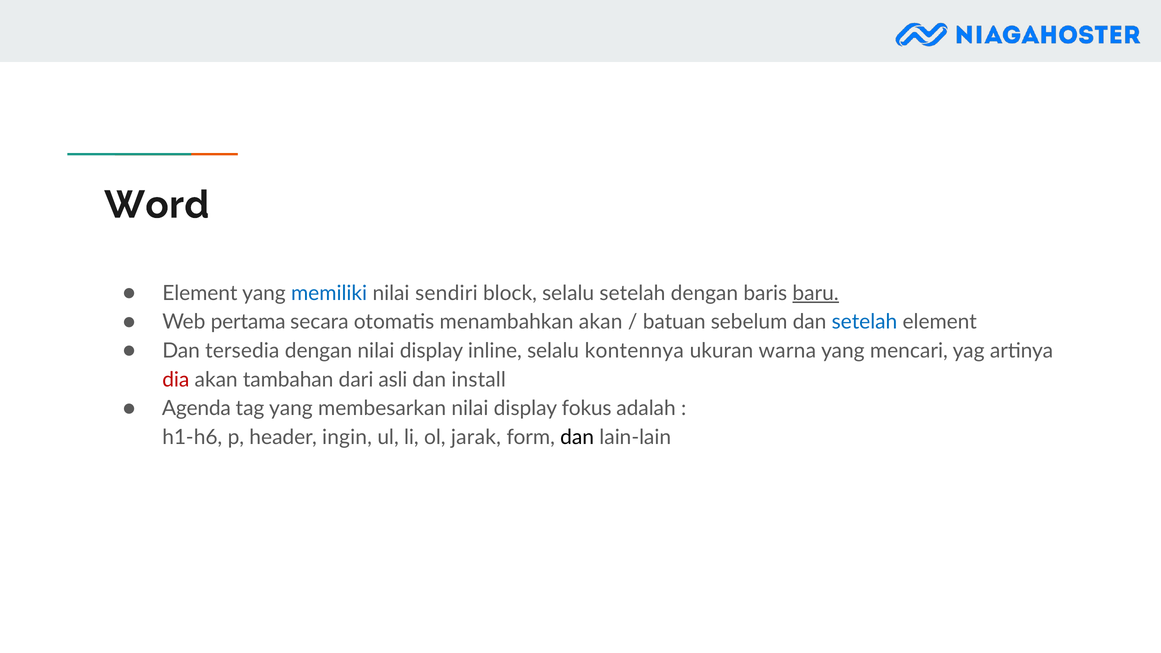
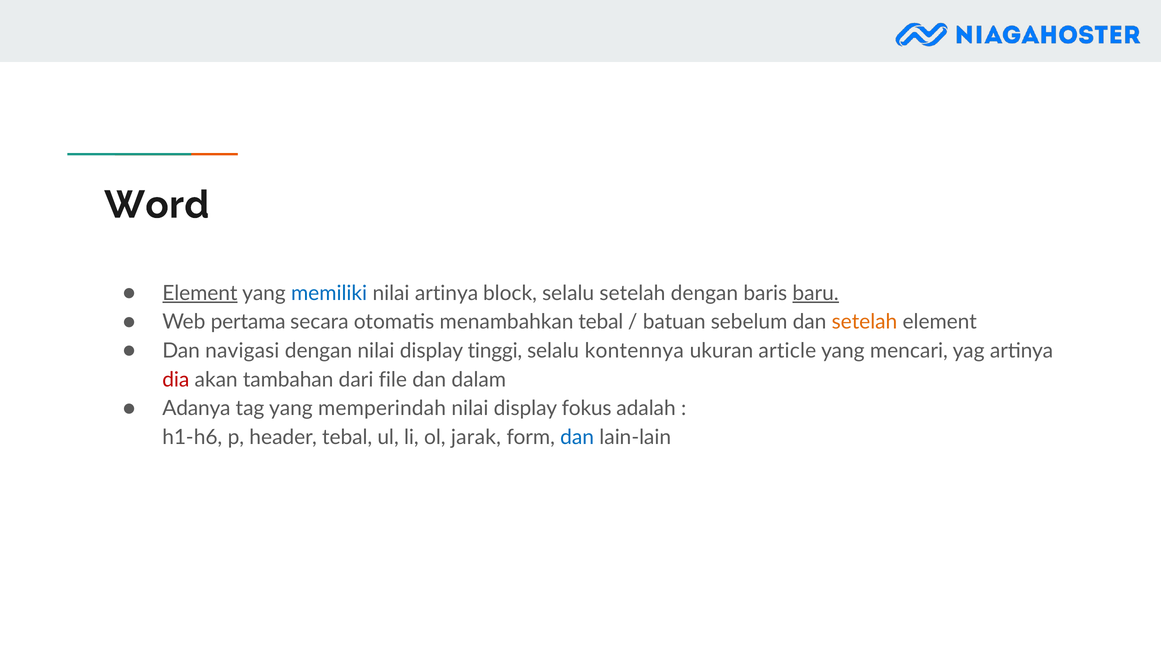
Element underline: none -> present (200, 293)
nilai sendiri: sendiri -> artinya (447, 293)
menambahkan akan: akan -> tebal (601, 322)
setelah colour: blue -> orange (864, 322)
tersedia: tersedia -> navigasi (242, 351)
inline: inline -> tinggi (495, 351)
warna: warna -> article (787, 351)
asli: asli -> file (393, 380)
install: install -> dalam (479, 380)
Agenda: Agenda -> Adanya (196, 408)
membesarkan: membesarkan -> memperindah (382, 408)
header ingin: ingin -> tebal (347, 437)
dan colour: black -> blue (577, 437)
